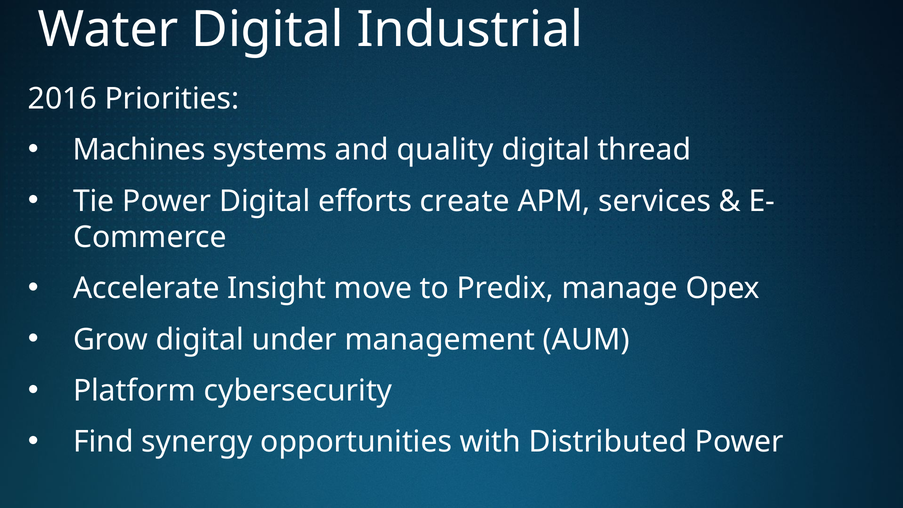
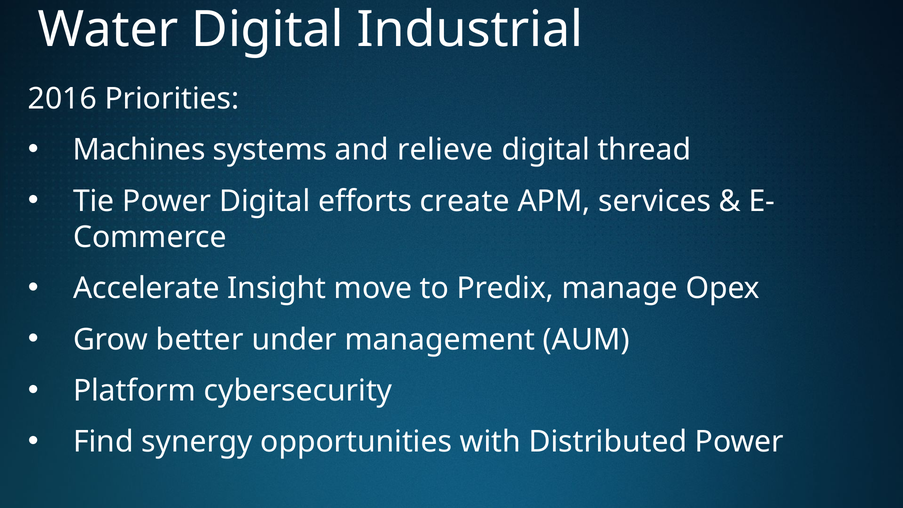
quality: quality -> relieve (445, 150)
Grow digital: digital -> better (200, 340)
